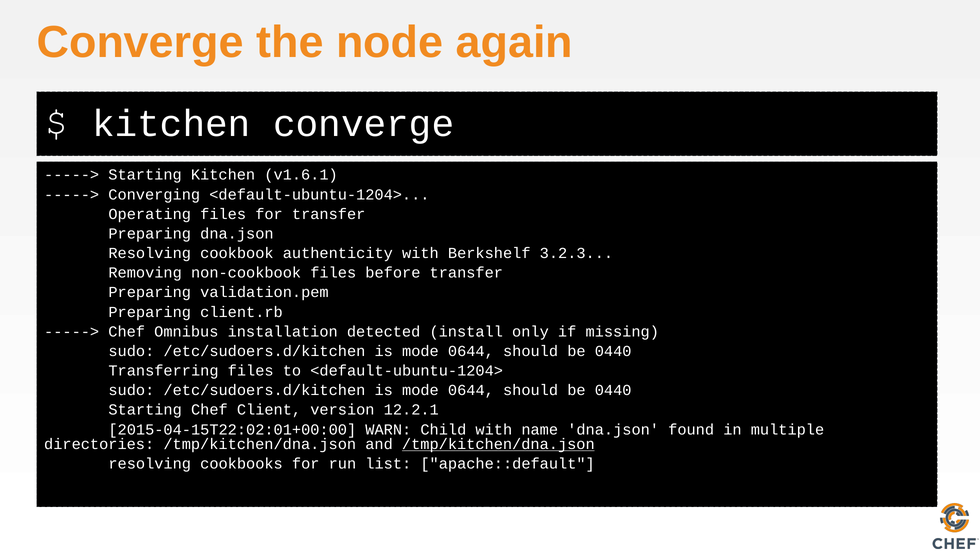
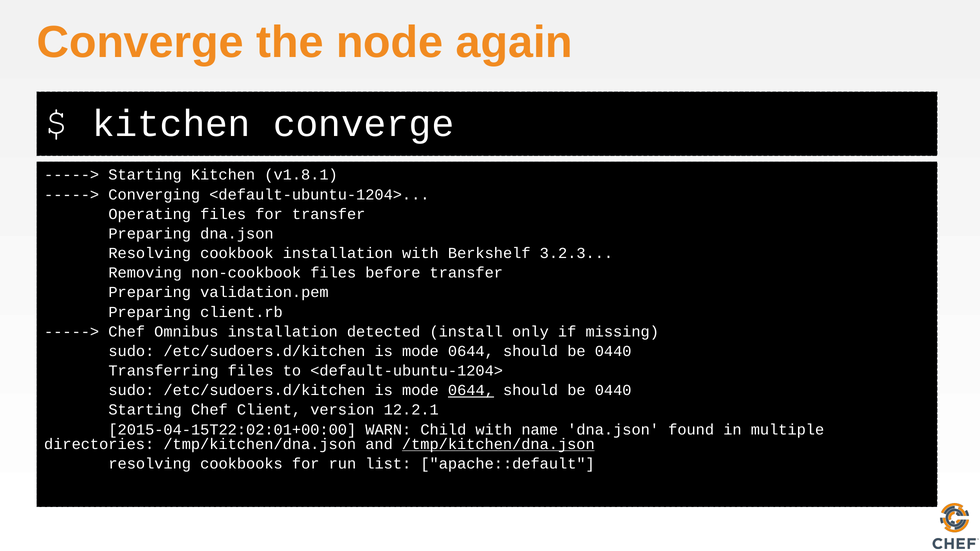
v1.6.1: v1.6.1 -> v1.8.1 (301, 175)
cookbook authenticity: authenticity -> installation (338, 253)
0644 underline: none -> present (471, 391)
